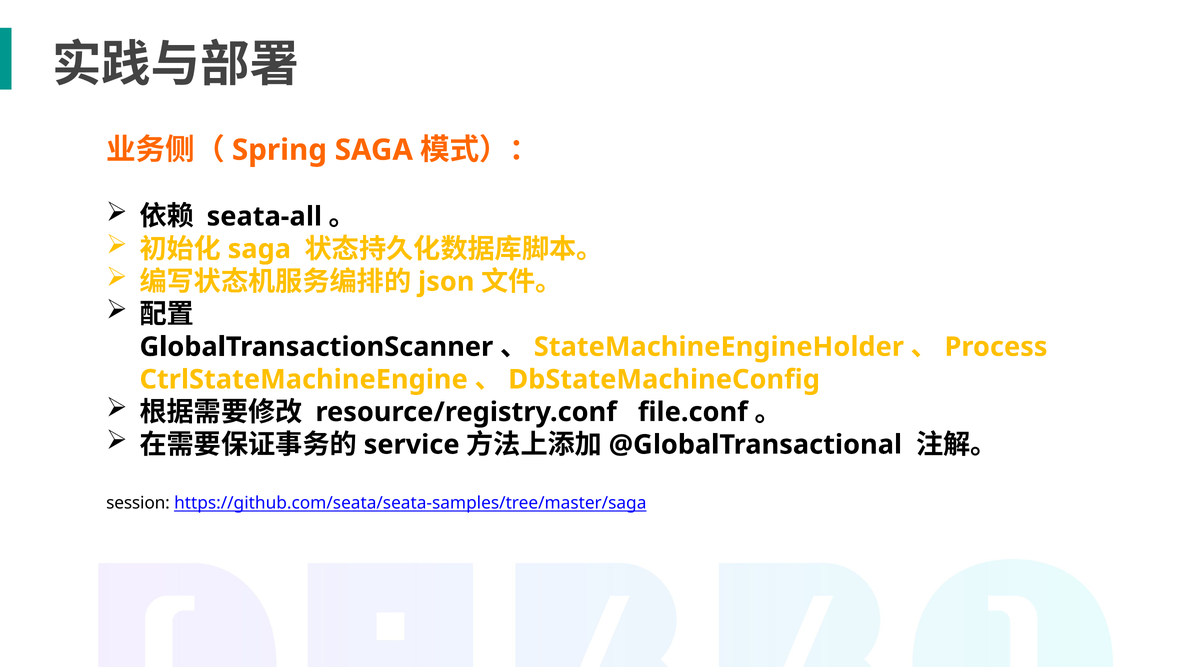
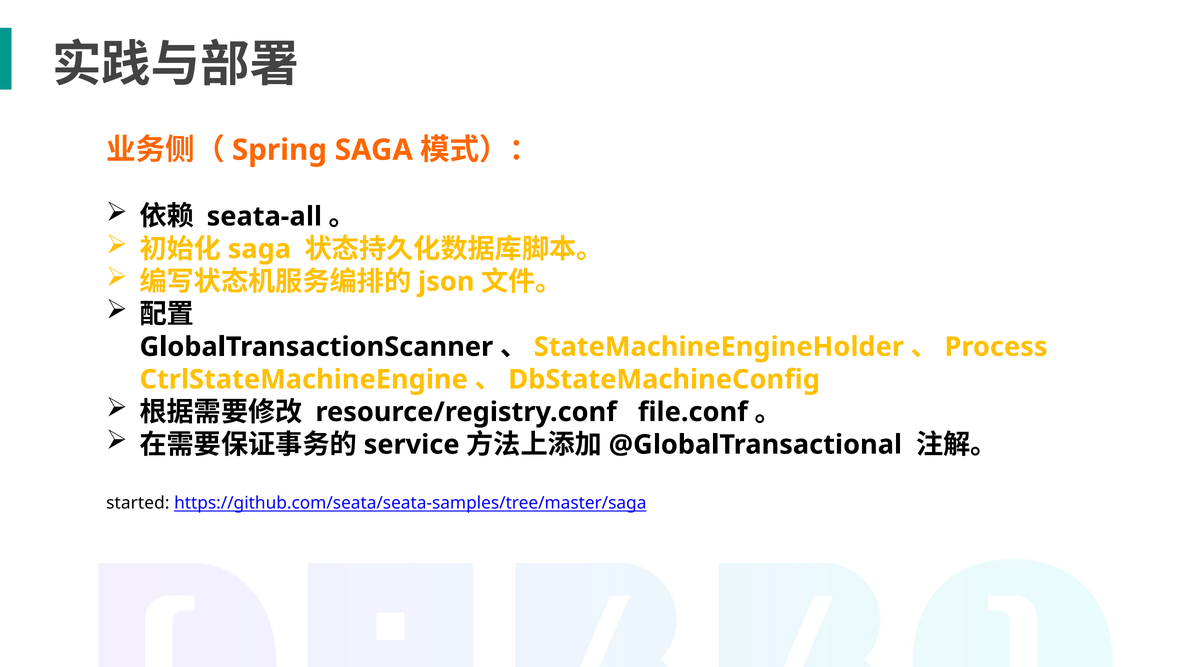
session: session -> started (138, 503)
